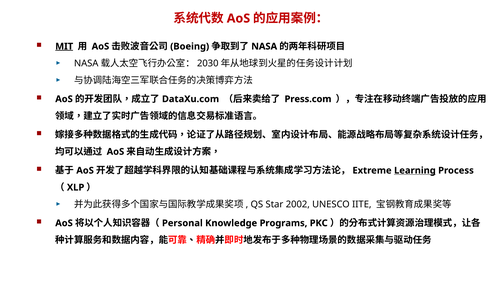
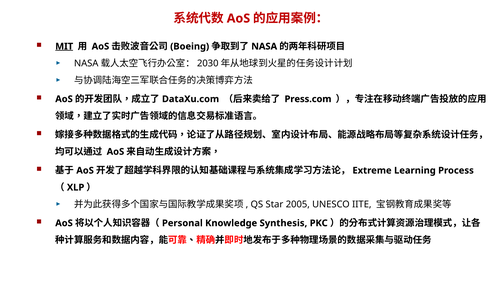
Learning underline: present -> none (415, 171)
2002: 2002 -> 2005 (298, 205)
Programs: Programs -> Synthesis (283, 223)
